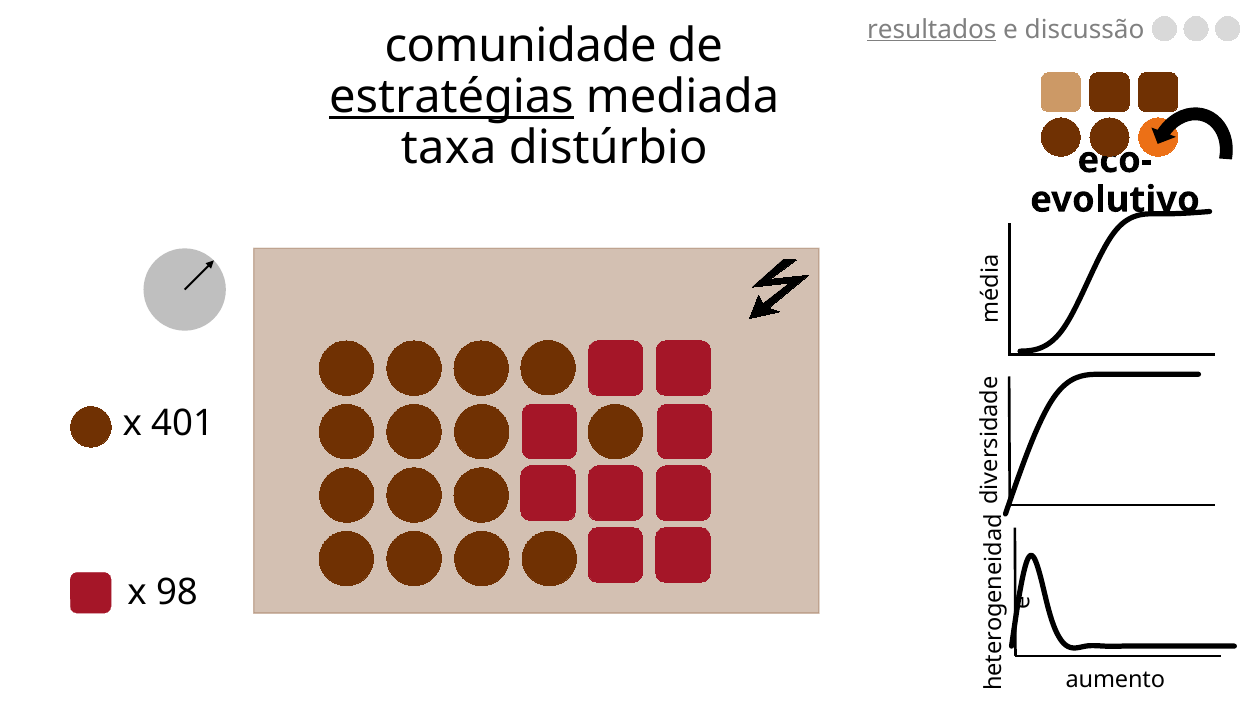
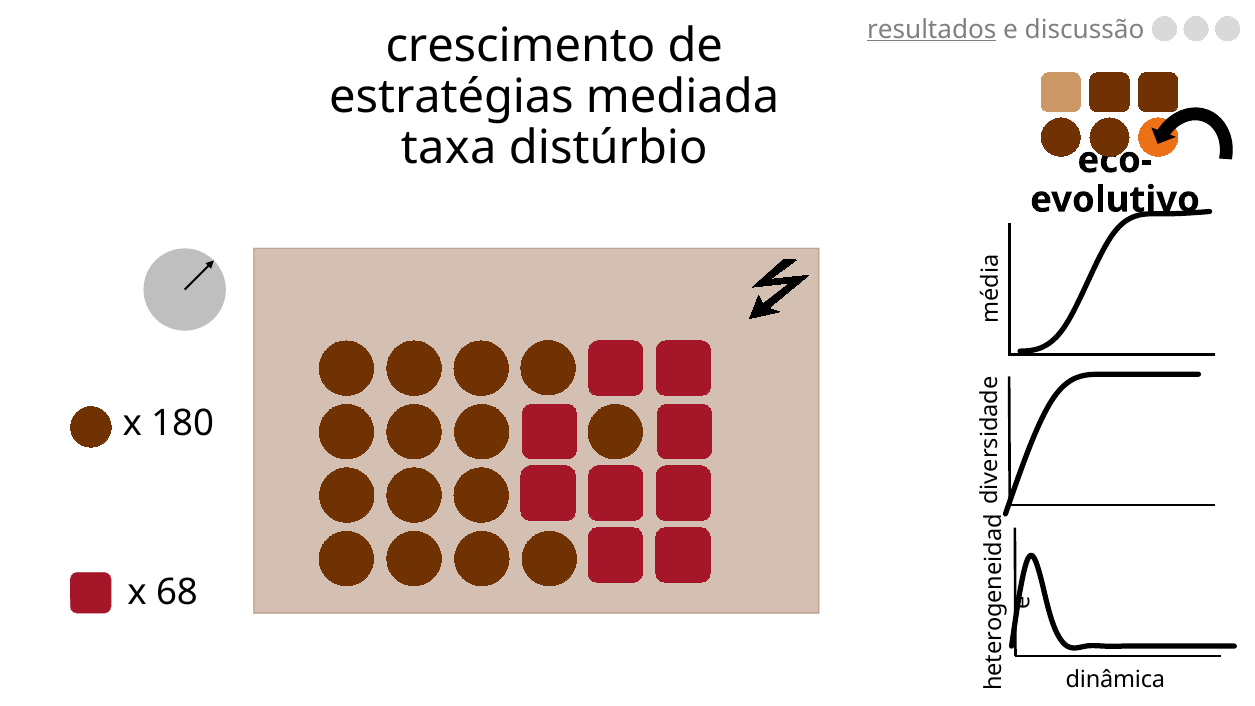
comunidade: comunidade -> crescimento (520, 46)
estratégias underline: present -> none (452, 97)
401: 401 -> 180 (183, 424)
98: 98 -> 68 (177, 593)
aumento: aumento -> dinâmica (1115, 680)
